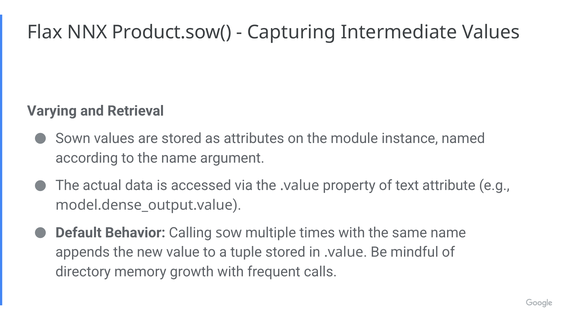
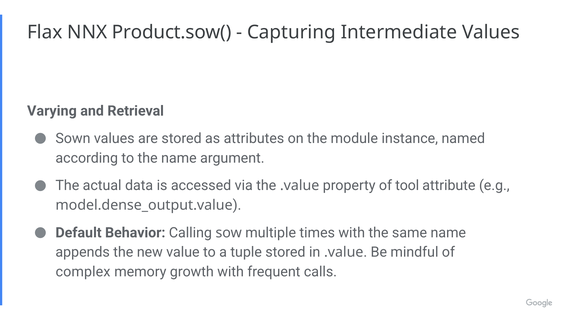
text: text -> tool (407, 185)
directory: directory -> complex (83, 271)
